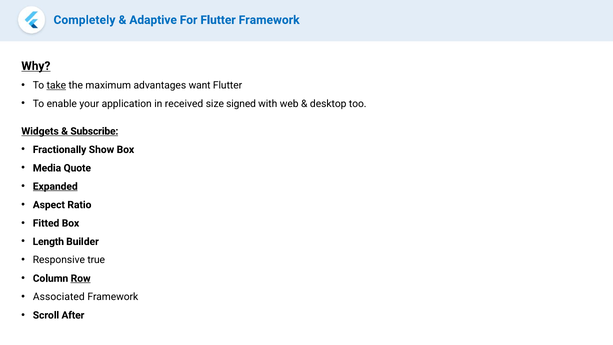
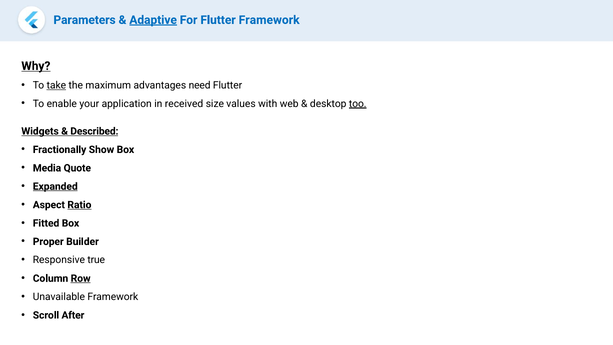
Completely: Completely -> Parameters (85, 20)
Adaptive underline: none -> present (153, 20)
want: want -> need (200, 85)
signed: signed -> values (241, 104)
too underline: none -> present (358, 104)
Subscribe: Subscribe -> Described (94, 131)
Ratio underline: none -> present (79, 205)
Length: Length -> Proper (48, 241)
Associated: Associated -> Unavailable (59, 297)
